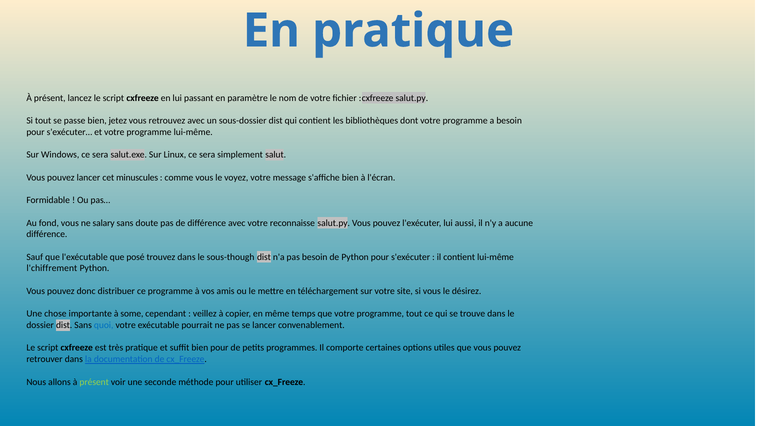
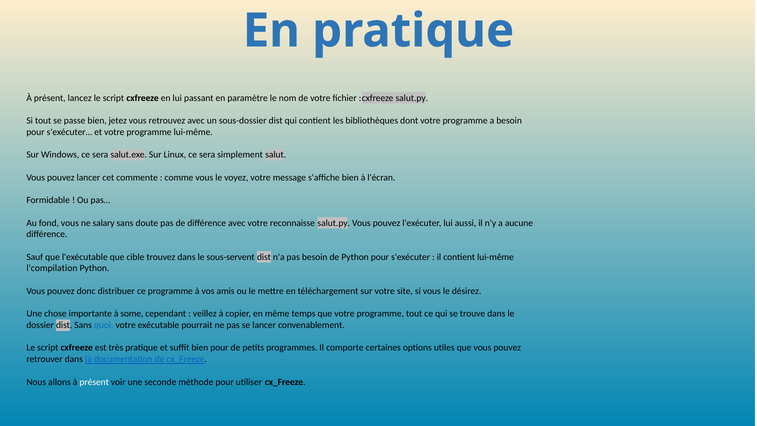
minuscules: minuscules -> commente (137, 177)
posé: posé -> cible (135, 257)
sous-though: sous-though -> sous-servent (231, 257)
l'chiffrement: l'chiffrement -> l'compilation (52, 268)
présent colour: light green -> white (94, 382)
